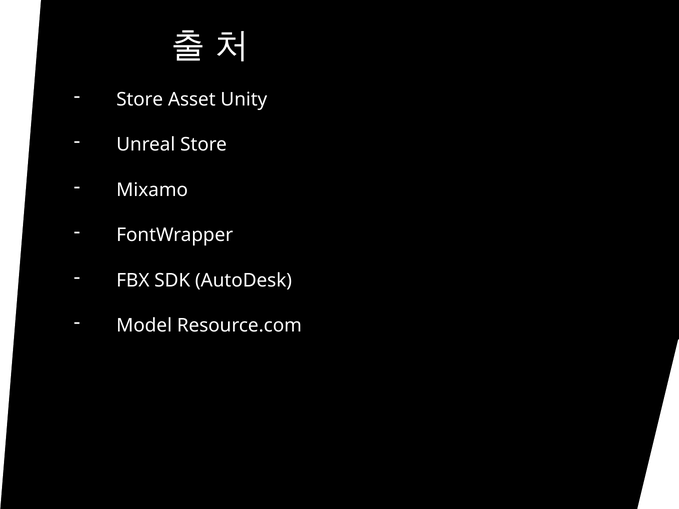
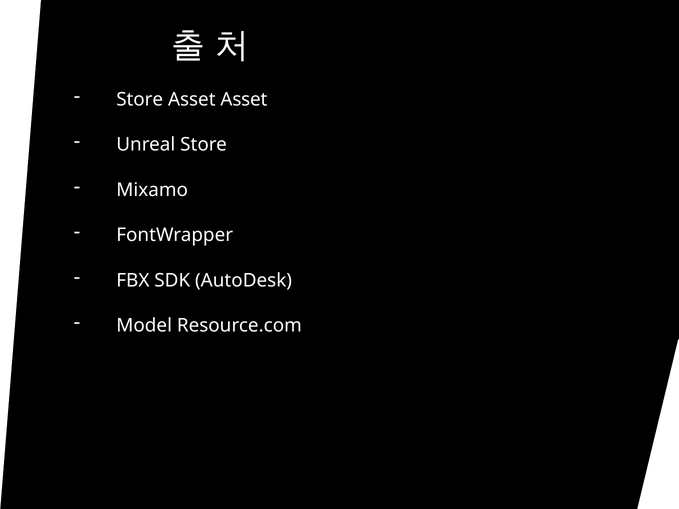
Asset Unity: Unity -> Asset (244, 99)
